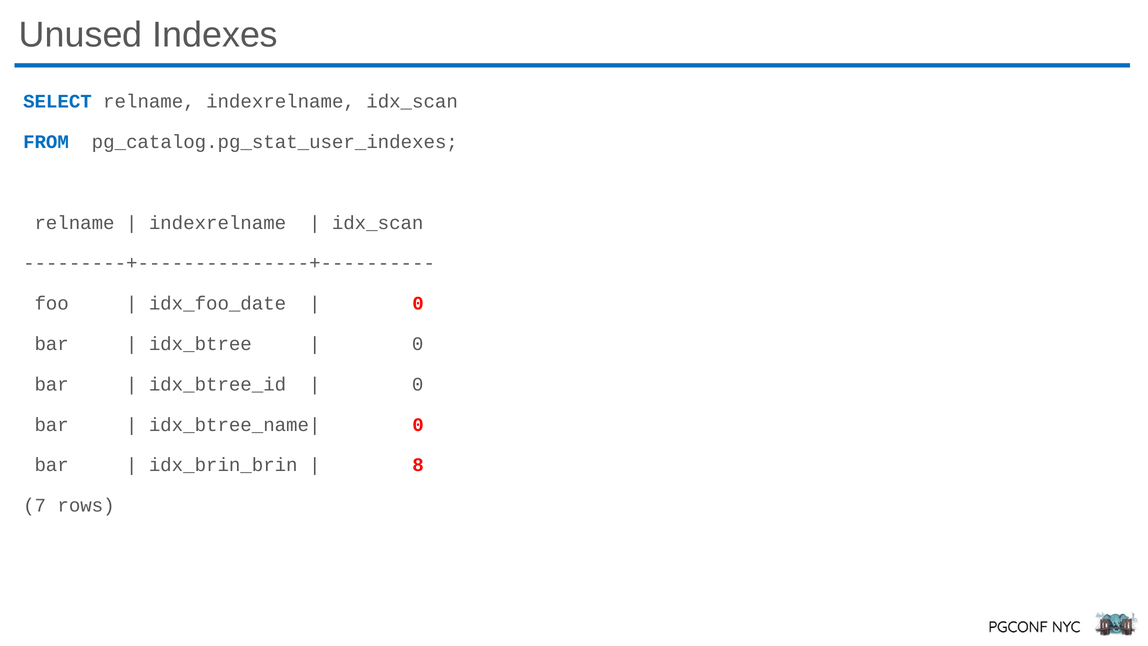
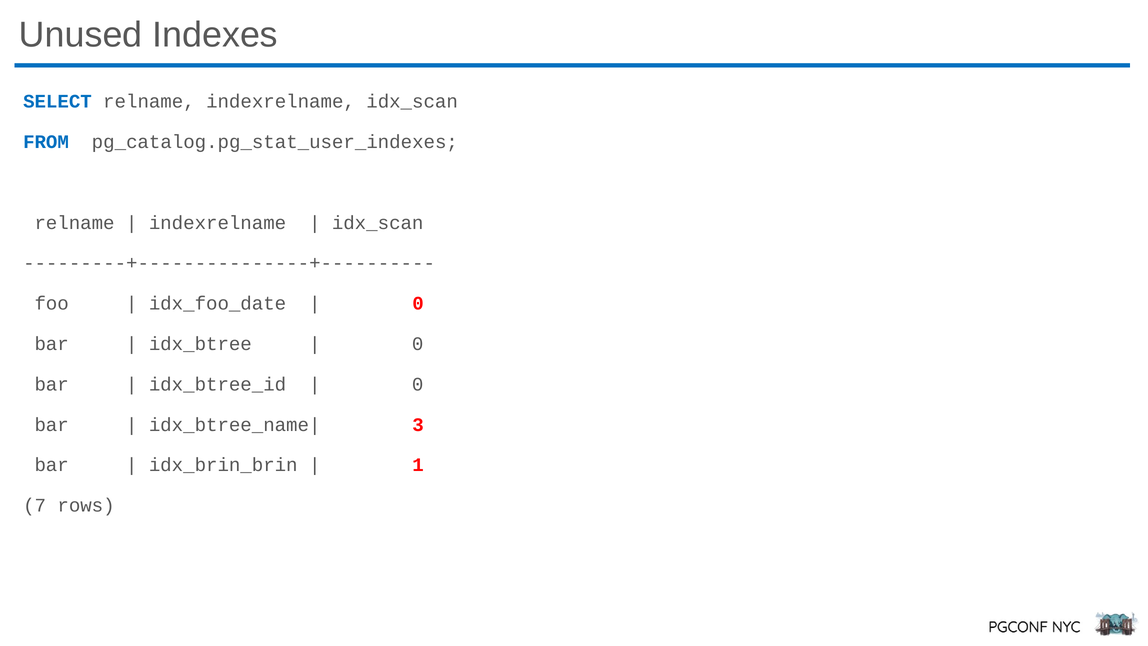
0: 0 -> 3 (418, 425)
8: 8 -> 1 (418, 465)
